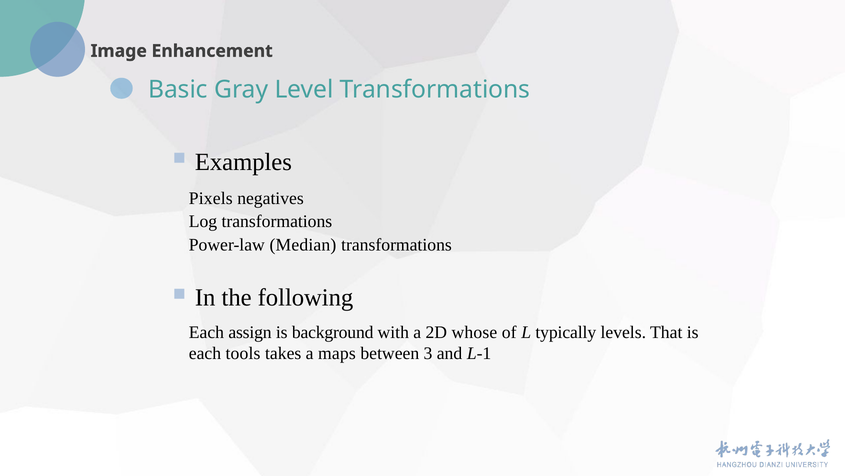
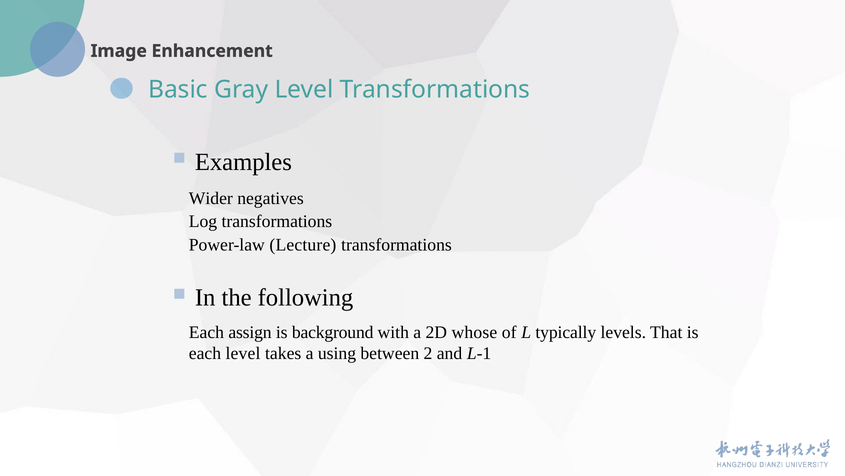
Pixels: Pixels -> Wider (211, 198)
Median: Median -> Lecture (303, 245)
each tools: tools -> level (243, 353)
maps: maps -> using (337, 353)
3: 3 -> 2 (428, 353)
